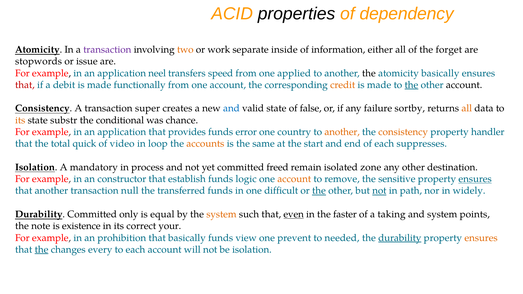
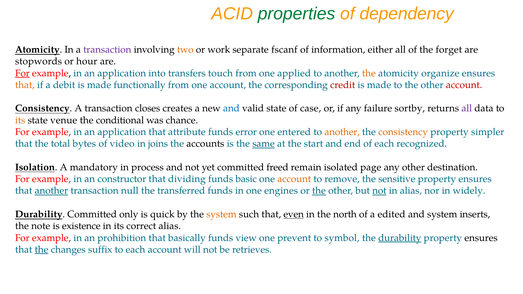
properties colour: black -> green (297, 14)
inside: inside -> fscanf (284, 50)
issue: issue -> hour (87, 61)
For underline: none -> present (22, 73)
neel: neel -> into (157, 73)
speed: speed -> touch (221, 73)
the colour: black -> orange (369, 73)
atomicity basically: basically -> organize (440, 73)
that colour: red -> orange (25, 85)
credit colour: orange -> red (343, 85)
the underline: present -> none (411, 85)
account colour: black -> red (464, 85)
super: super -> closes (148, 108)
false: false -> case (311, 108)
all colour: orange -> purple (467, 108)
substr: substr -> venue (64, 120)
provides: provides -> attribute (187, 132)
country: country -> entered (294, 132)
handler: handler -> simpler (488, 132)
quick: quick -> bytes (84, 144)
loop: loop -> joins (158, 144)
accounts colour: orange -> black (205, 144)
same underline: none -> present (264, 144)
suppresses: suppresses -> recognized (422, 144)
zone: zone -> page (371, 167)
establish: establish -> dividing (187, 179)
logic: logic -> basic (246, 179)
ensures underline: present -> none (475, 179)
another underline: none -> present (51, 191)
difficult: difficult -> engines (281, 191)
in path: path -> alias (411, 191)
equal: equal -> quick (162, 214)
faster: faster -> north (345, 214)
taking: taking -> edited (392, 214)
points: points -> inserts (475, 214)
correct your: your -> alias (170, 226)
needed: needed -> symbol (342, 238)
ensures colour: orange -> black (481, 238)
every: every -> suffix (100, 250)
be isolation: isolation -> retrieves (252, 250)
